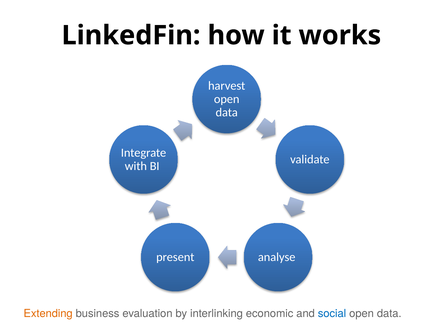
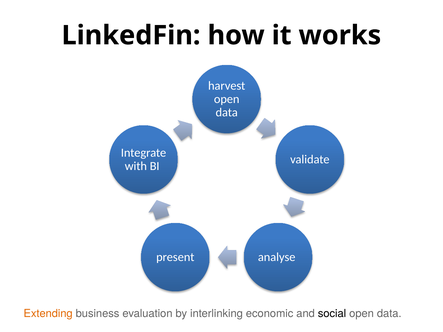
social colour: blue -> black (332, 314)
